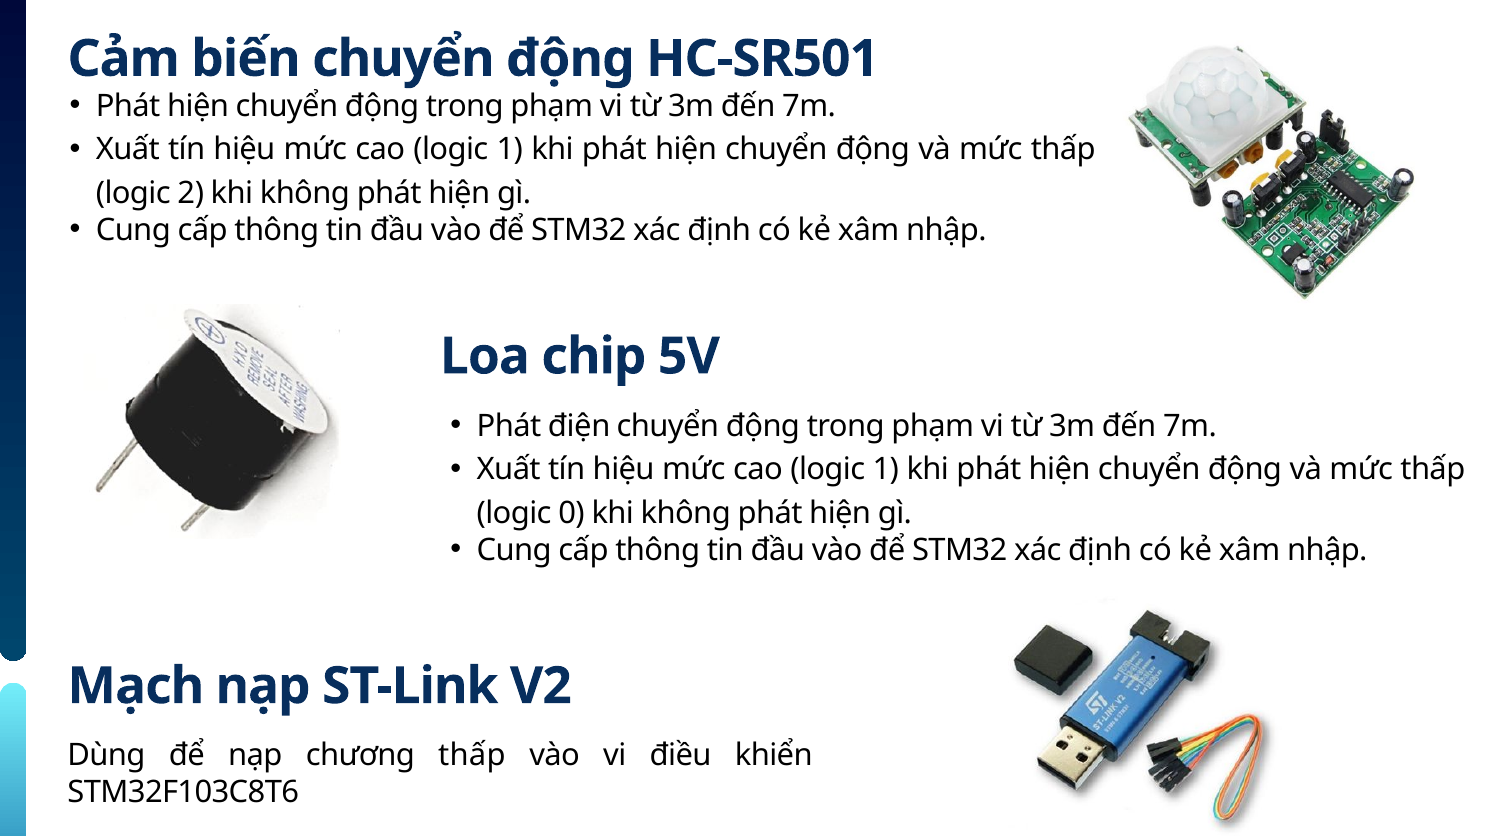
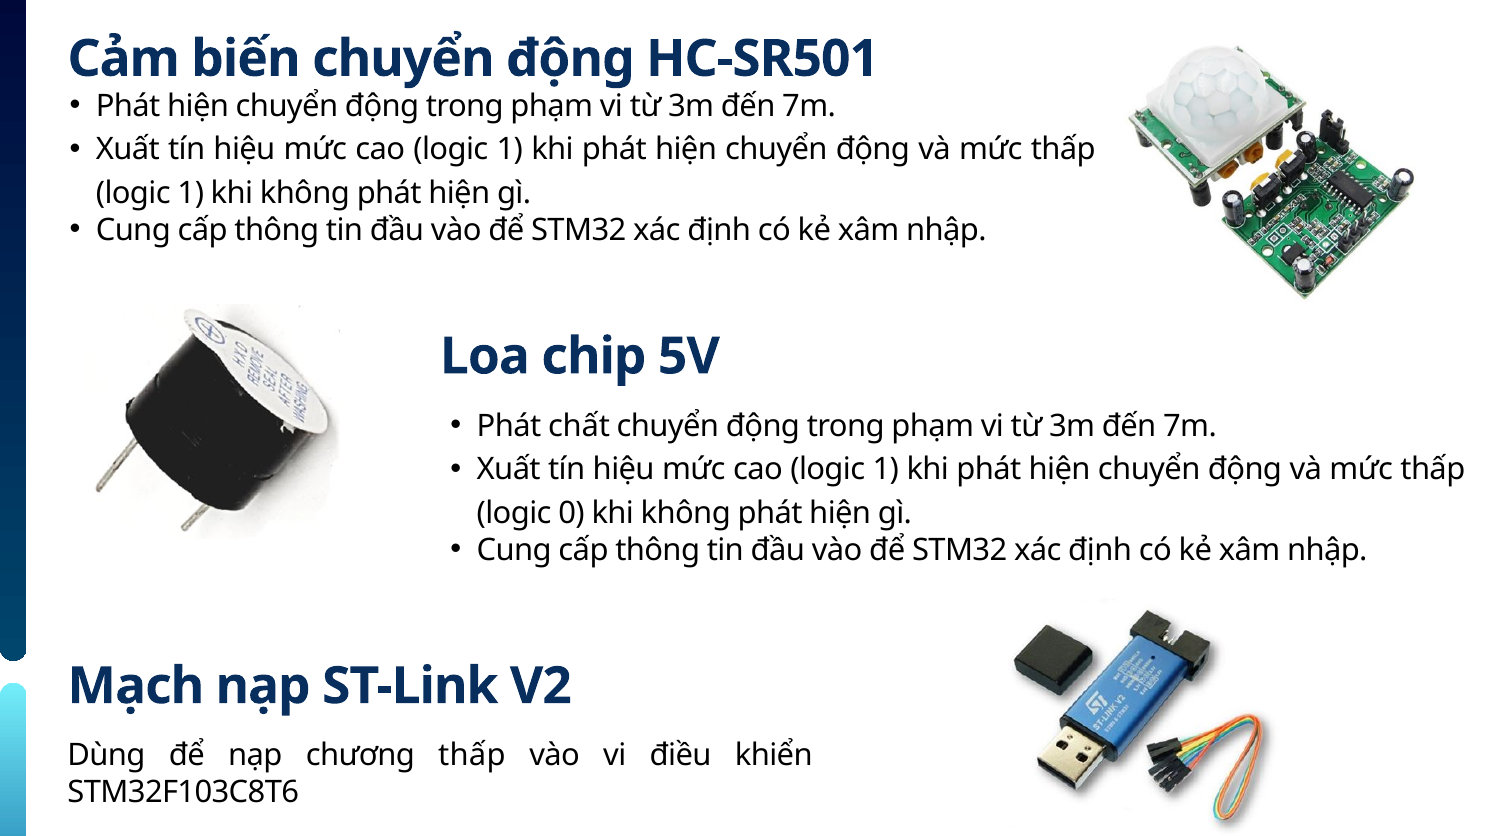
2: 2 -> 1 (191, 193)
điện: điện -> chất (579, 426)
